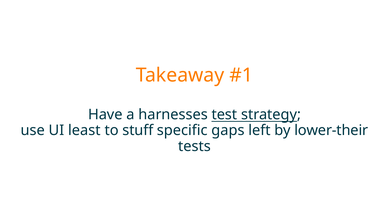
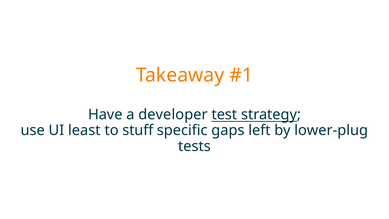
harnesses: harnesses -> developer (173, 115)
lower-their: lower-their -> lower-plug (331, 130)
